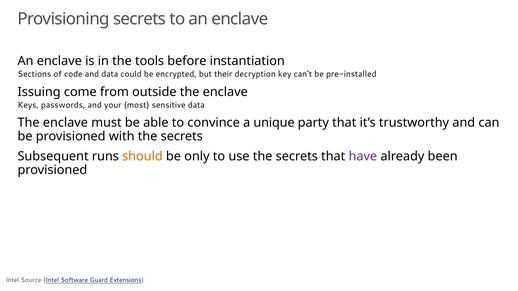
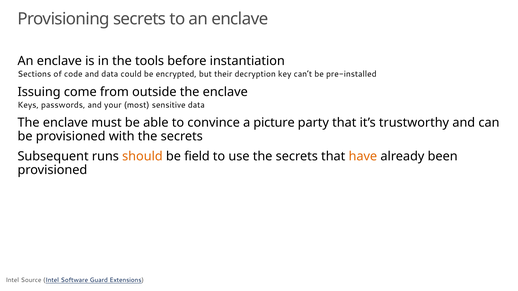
unique: unique -> picture (274, 123)
only: only -> field (197, 157)
have colour: purple -> orange (363, 157)
